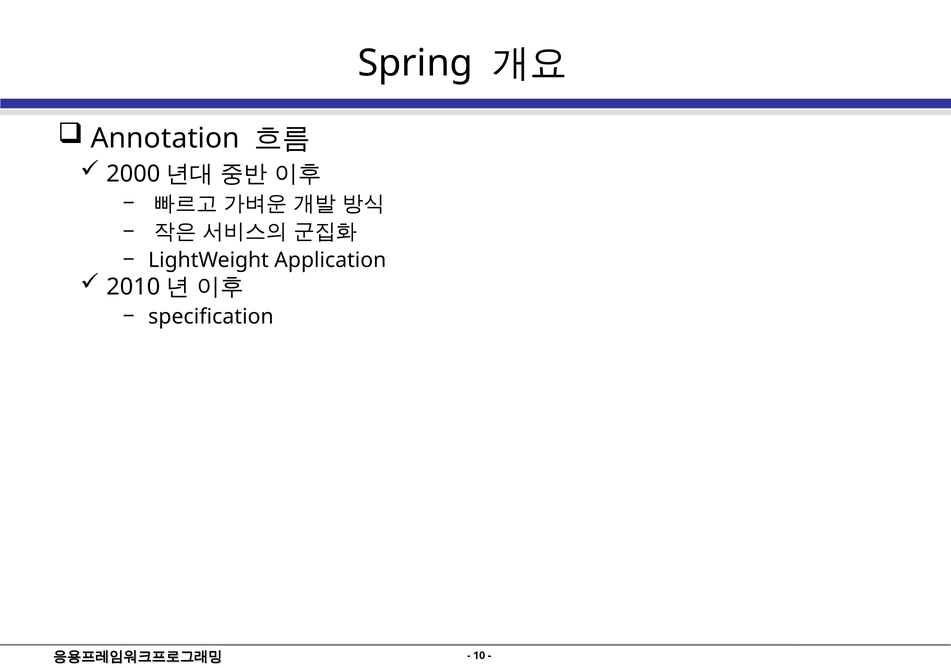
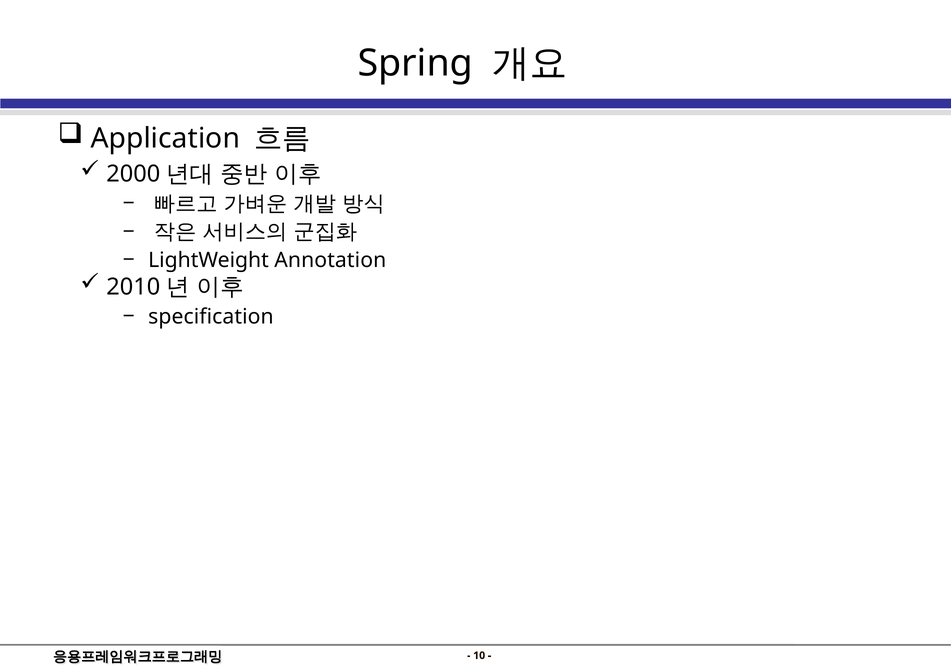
Annotation: Annotation -> Application (165, 138)
Application: Application -> Annotation (330, 260)
